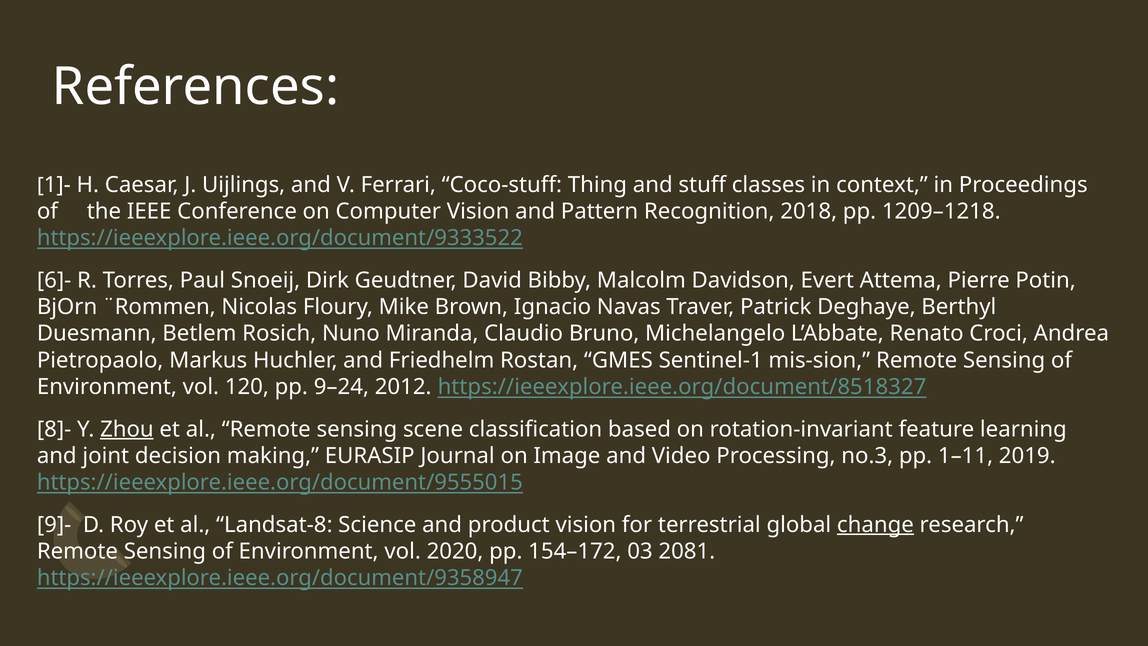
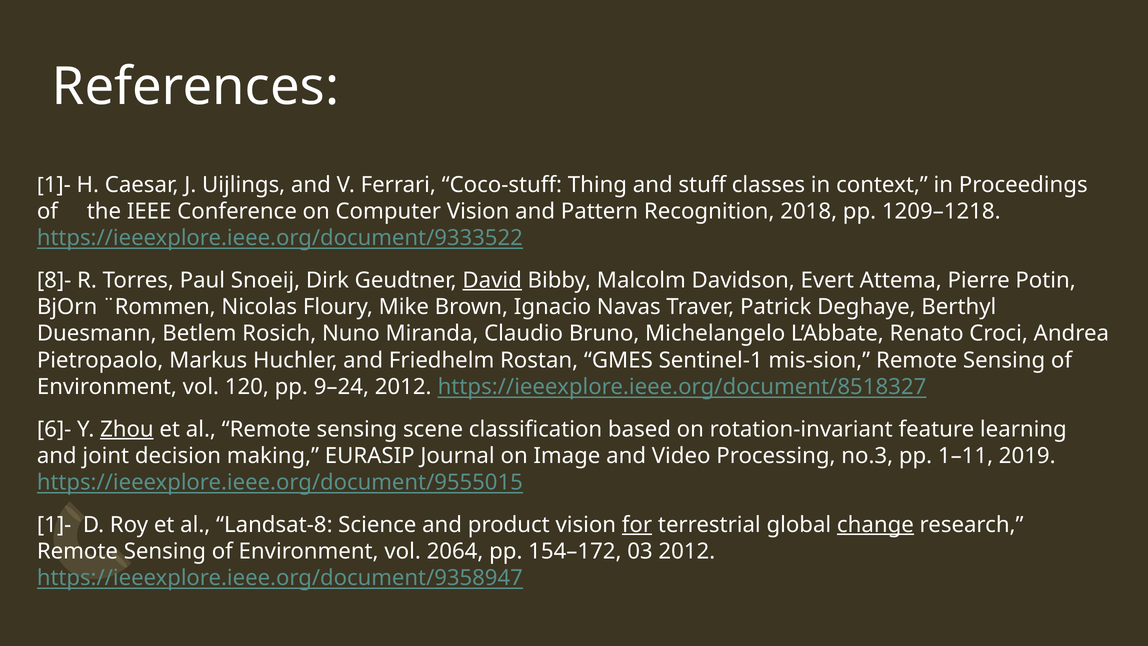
6]-: 6]- -> 8]- (54, 280)
David underline: none -> present (492, 280)
8]-: 8]- -> 6]- (54, 429)
9]-: 9]- -> 1]- (54, 525)
for underline: none -> present (637, 525)
2020: 2020 -> 2064 (455, 551)
03 2081: 2081 -> 2012 (687, 551)
